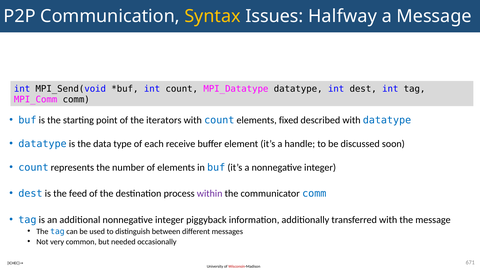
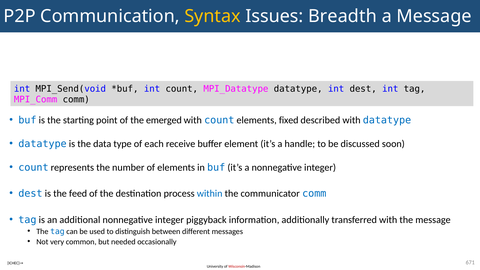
Halfway: Halfway -> Breadth (343, 16)
iterators: iterators -> emerged (164, 120)
within colour: purple -> blue (210, 194)
